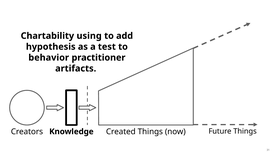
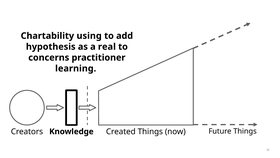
test: test -> real (107, 47)
behavior: behavior -> concerns (49, 57)
artifacts: artifacts -> learning (76, 68)
